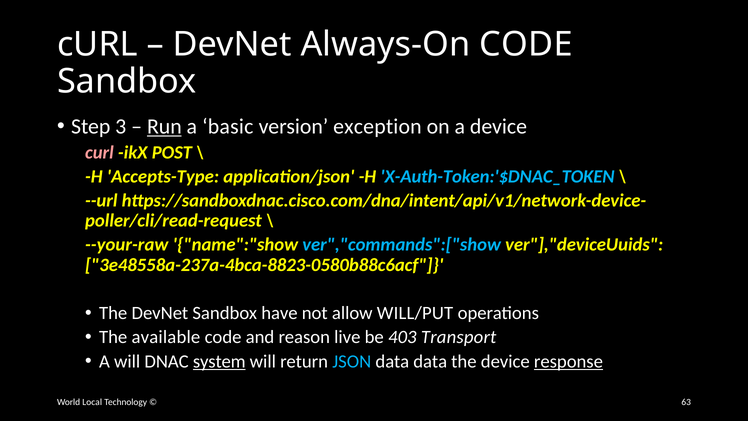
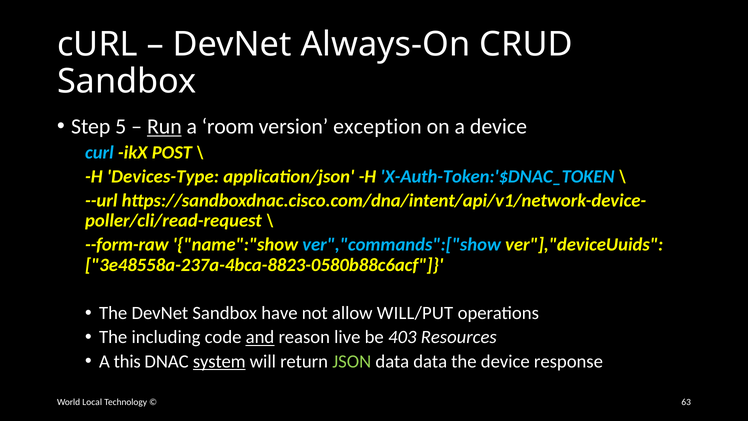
Always-On CODE: CODE -> CRUD (526, 44)
3: 3 -> 5 (121, 126)
basic: basic -> room (228, 126)
curl colour: pink -> light blue (99, 152)
Accepts-Type: Accepts-Type -> Devices-Type (163, 176)
--your-raw: --your-raw -> --form-raw (127, 245)
available: available -> including (166, 337)
and underline: none -> present (260, 337)
Transport: Transport -> Resources (459, 337)
A will: will -> this (127, 361)
JSON colour: light blue -> light green (352, 361)
response underline: present -> none (568, 361)
